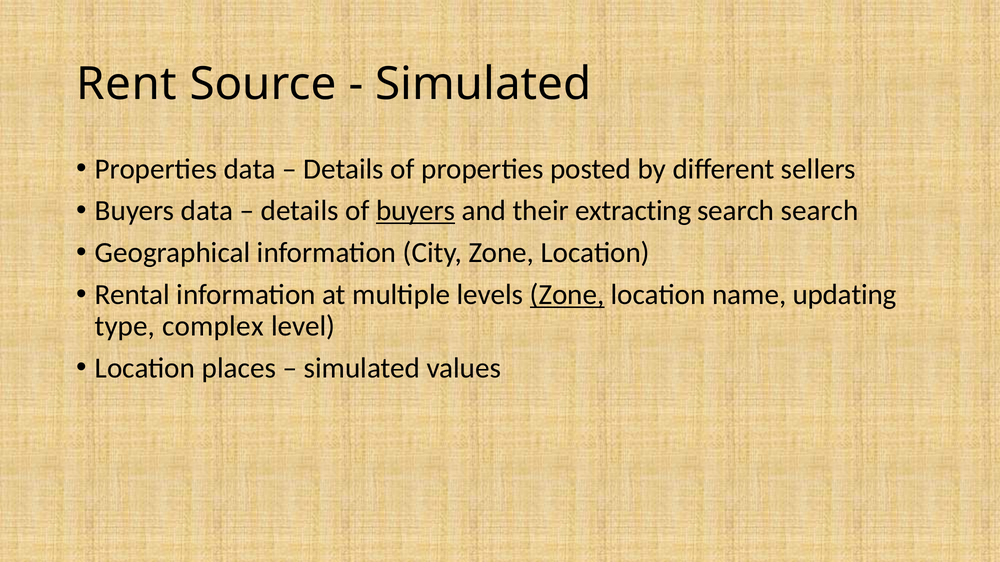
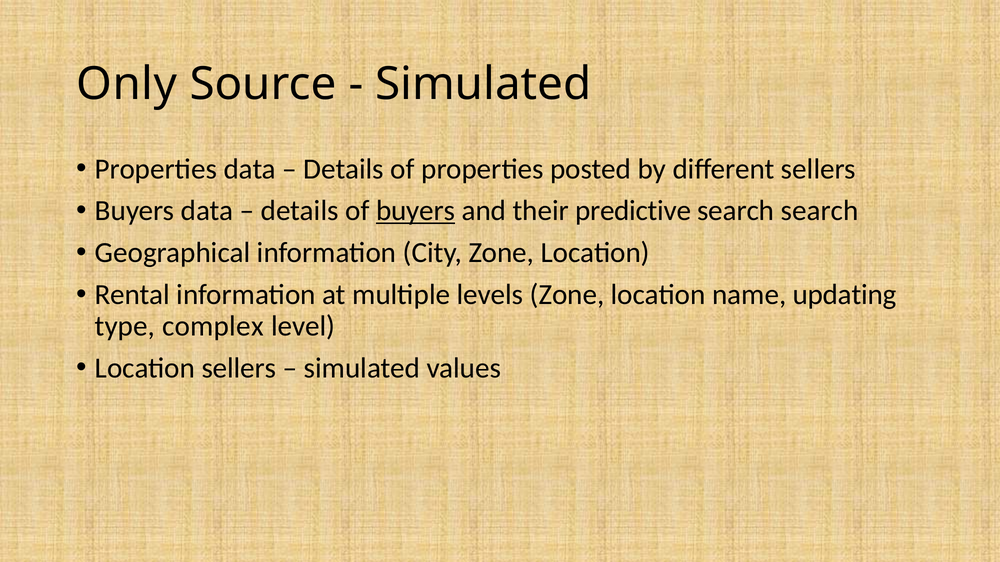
Rent: Rent -> Only (127, 84)
extracting: extracting -> predictive (633, 211)
Zone underline: present -> none (567, 295)
Location places: places -> sellers (239, 368)
